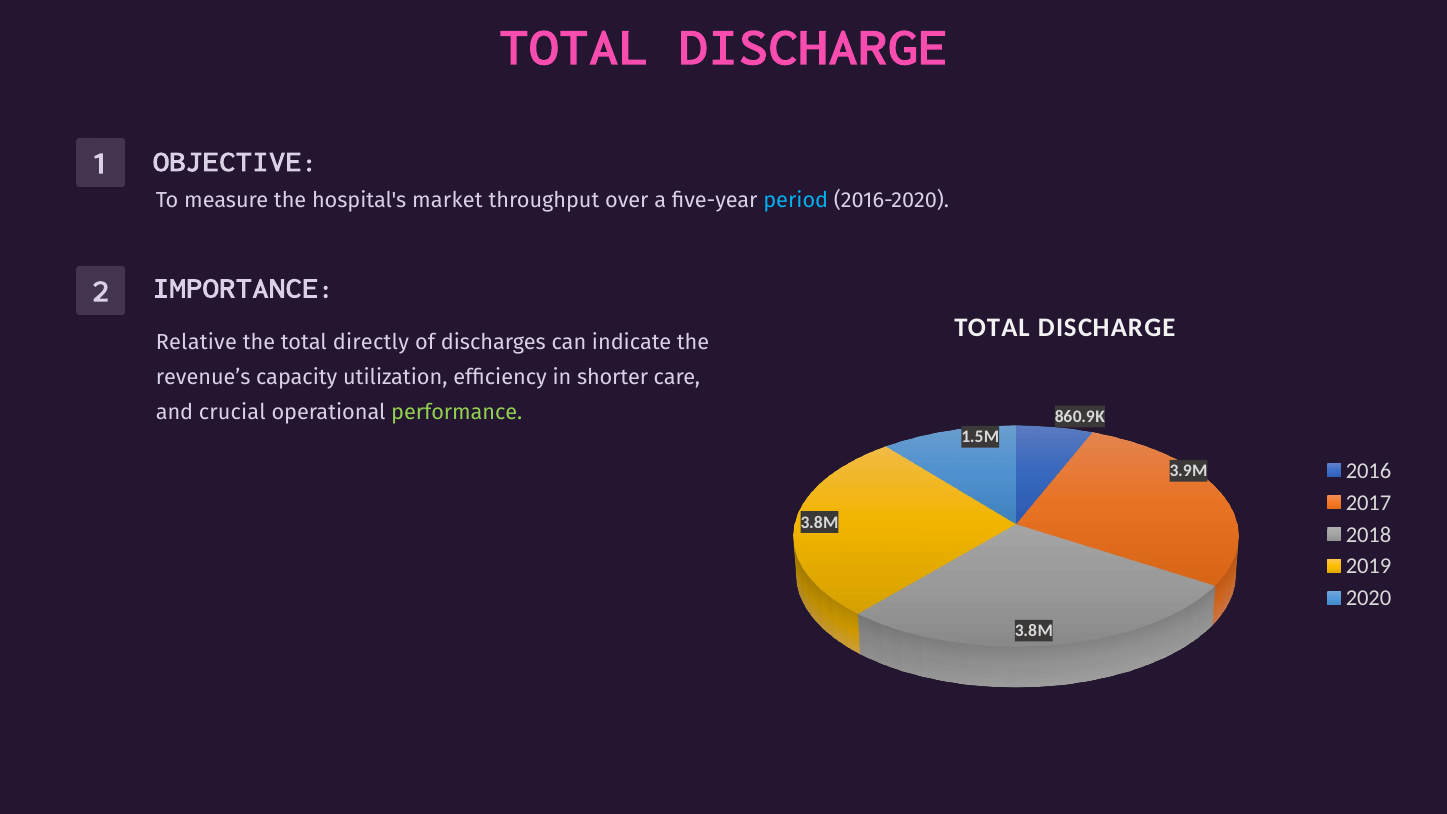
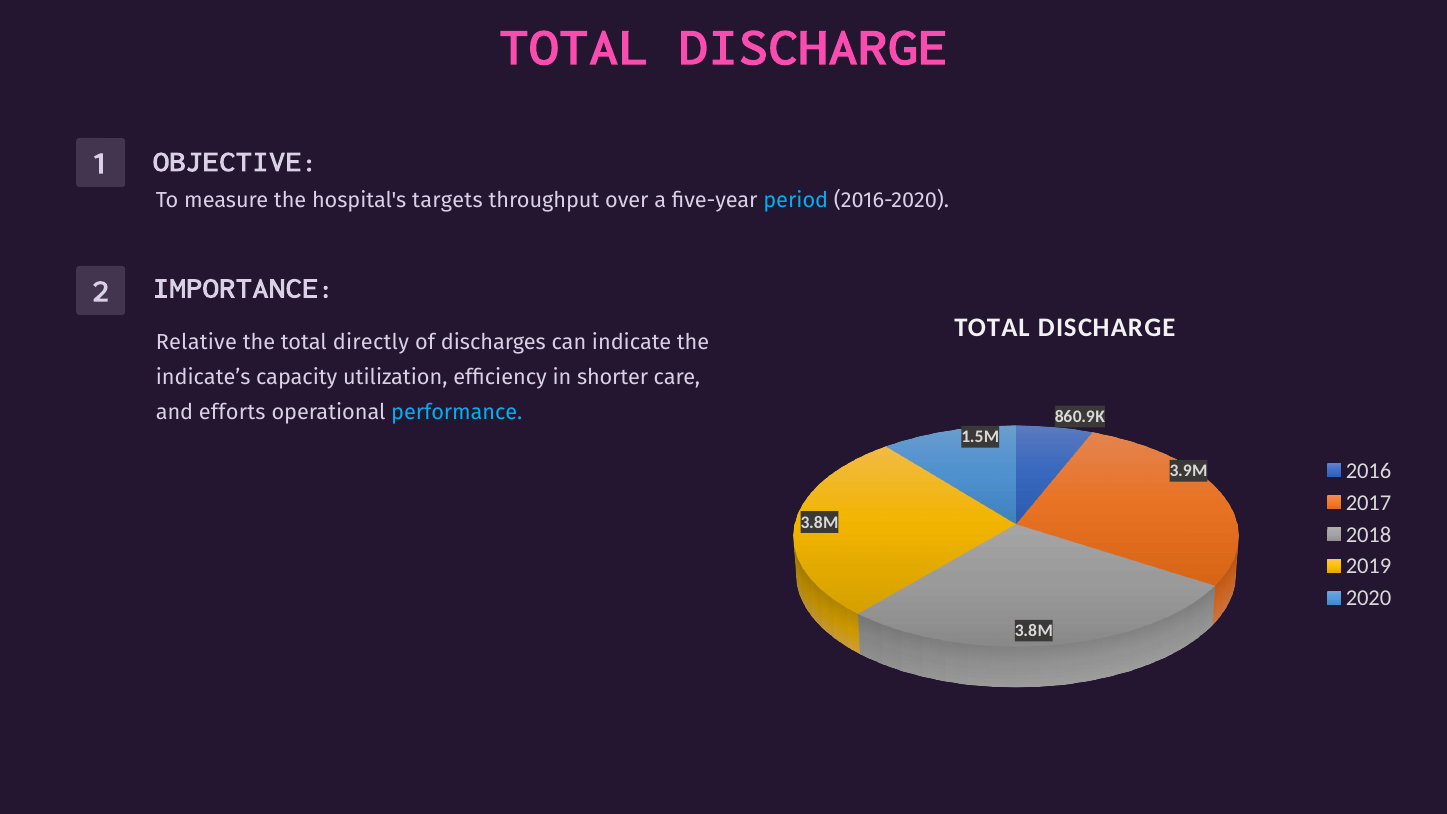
market: market -> targets (447, 201)
revenue’s: revenue’s -> indicate’s (203, 377)
crucial: crucial -> efforts (232, 412)
performance colour: light green -> light blue (457, 412)
